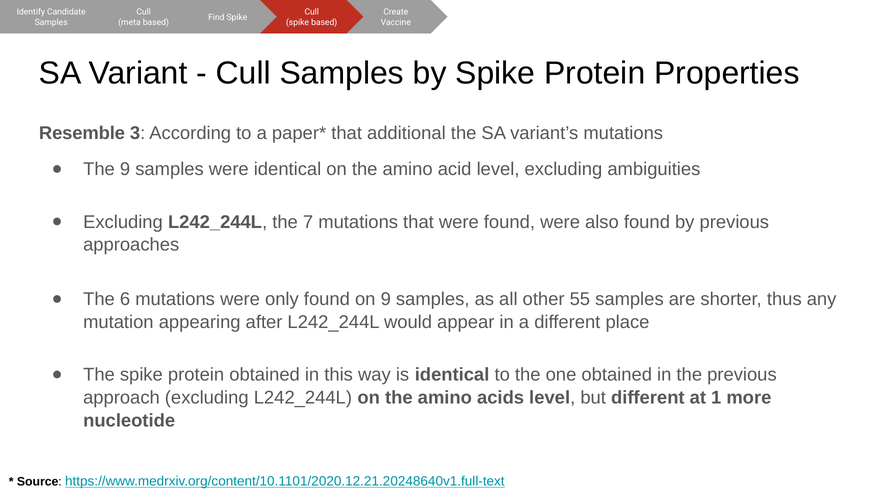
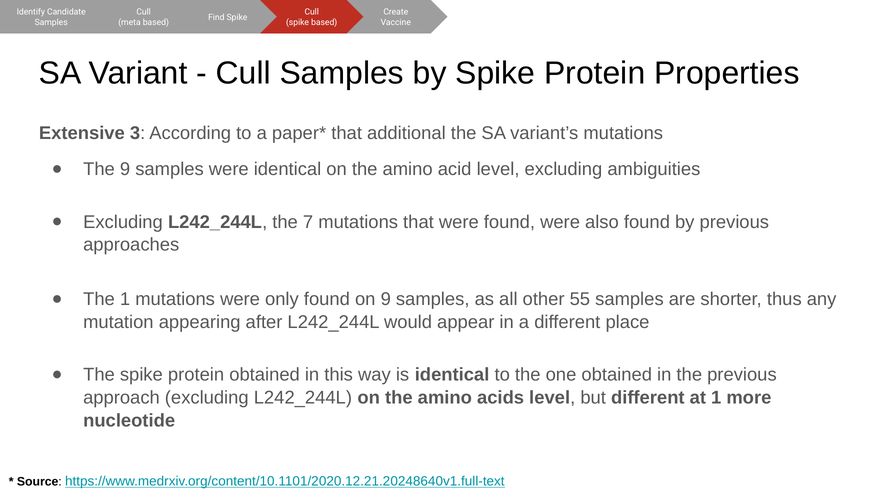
Resemble: Resemble -> Extensive (82, 133)
The 6: 6 -> 1 (125, 299)
